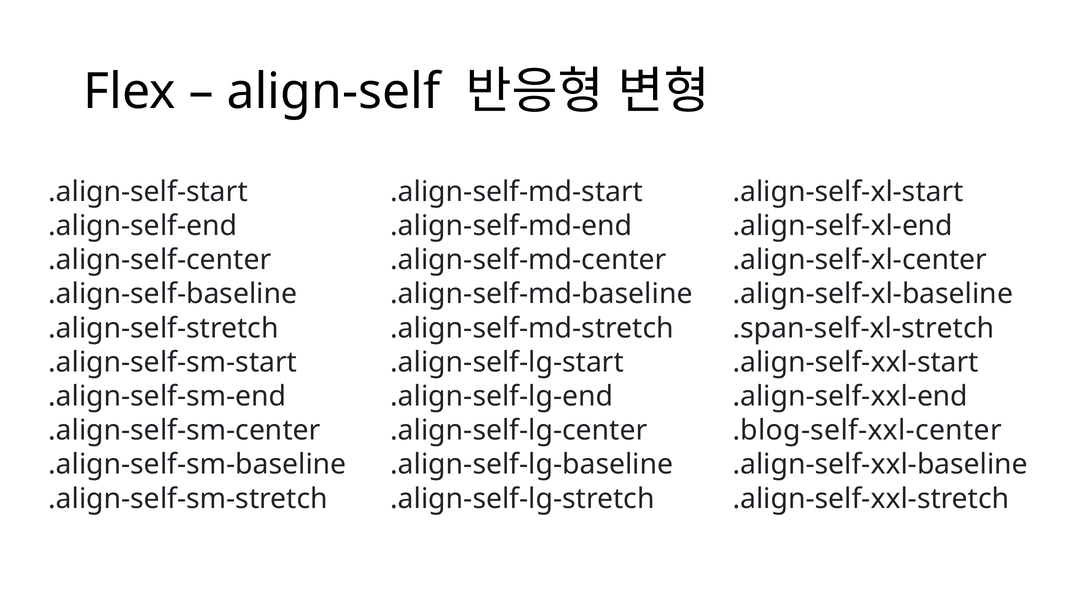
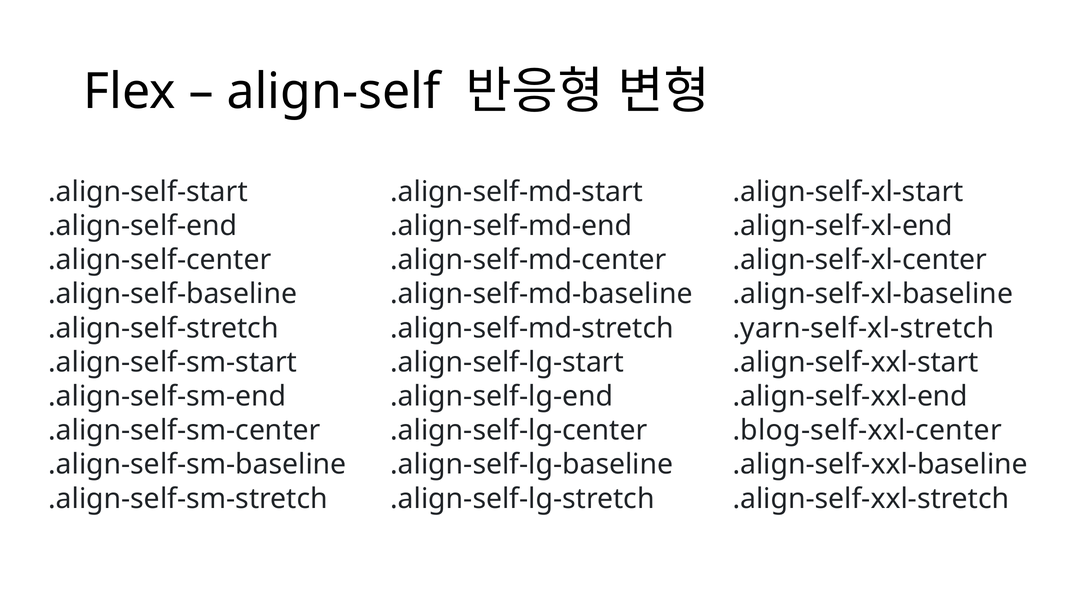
.span-self-xl-stretch: .span-self-xl-stretch -> .yarn-self-xl-stretch (863, 328)
